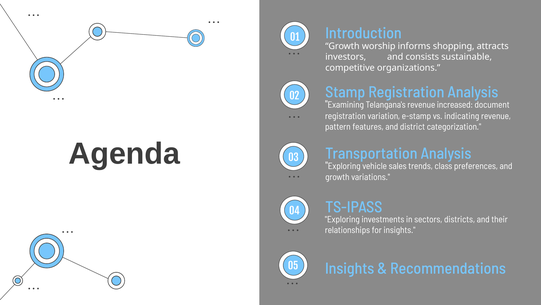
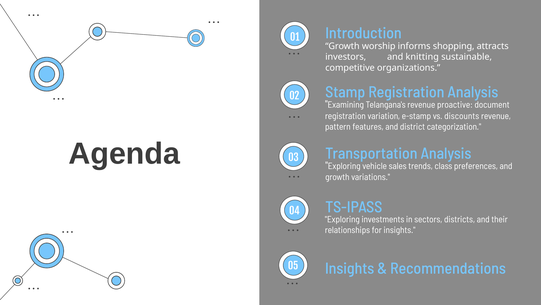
consists: consists -> knitting (422, 57)
increased: increased -> proactive (455, 105)
indicating: indicating -> discounts (462, 116)
